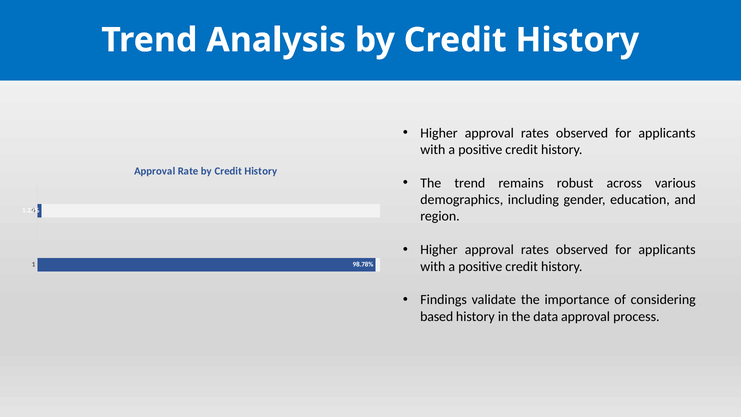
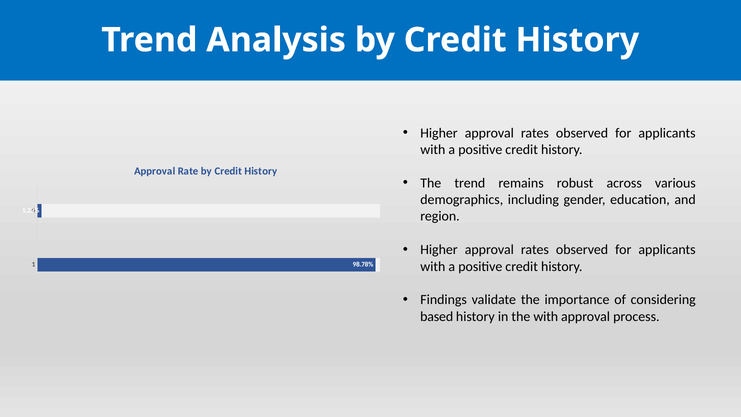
the data: data -> with (546, 316)
